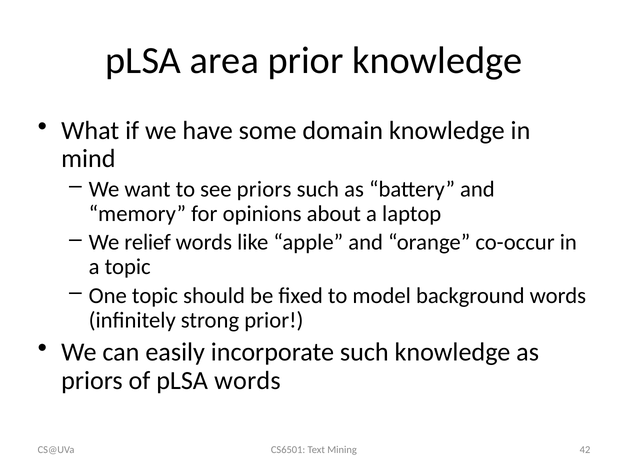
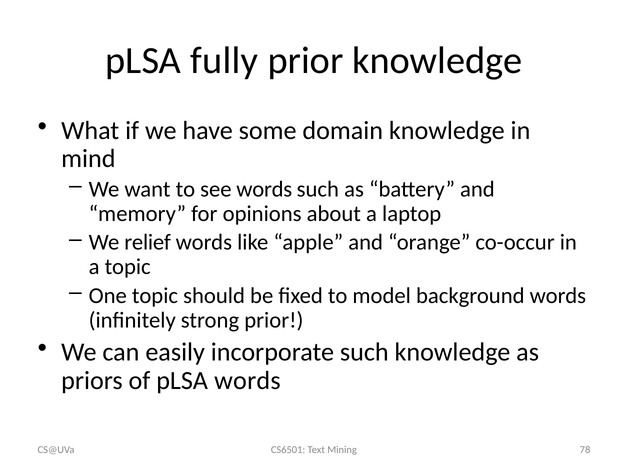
area: area -> fully (224, 61)
see priors: priors -> words (264, 189)
42: 42 -> 78 (585, 450)
